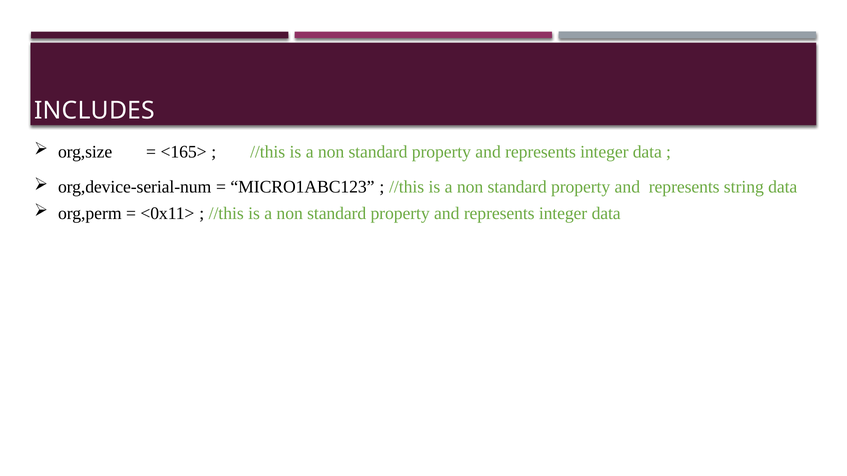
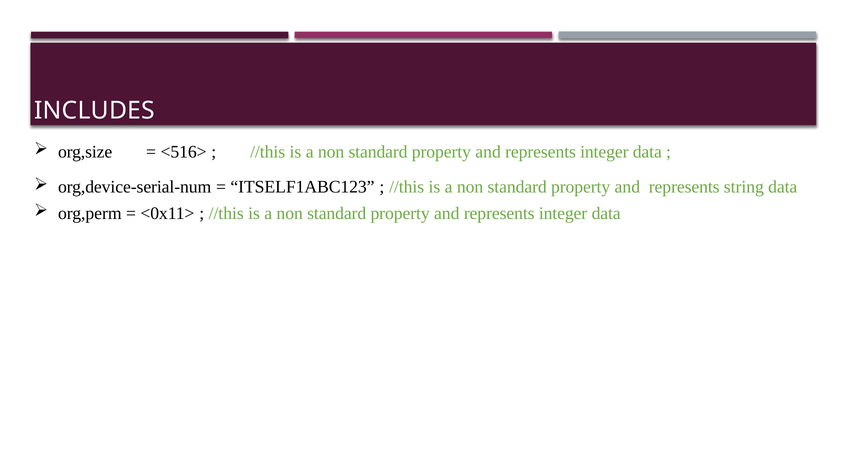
<165>: <165> -> <516> (184, 152)
MICRO1ABC123: MICRO1ABC123 -> ITSELF1ABC123 (303, 187)
